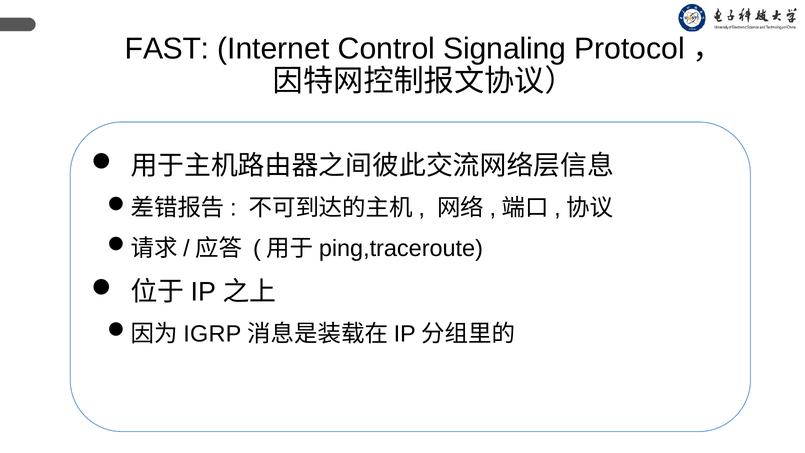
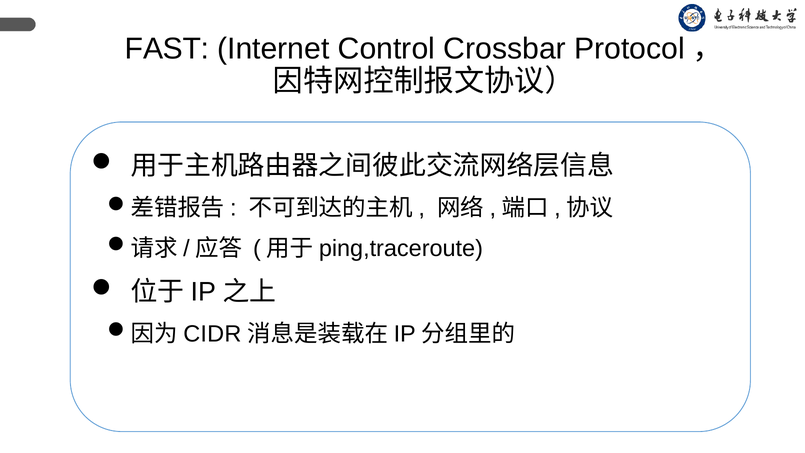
Signaling: Signaling -> Crossbar (505, 49)
IGRP: IGRP -> CIDR (212, 334)
